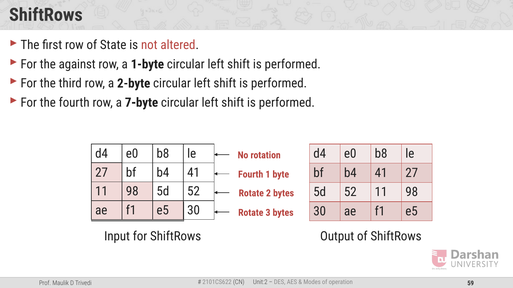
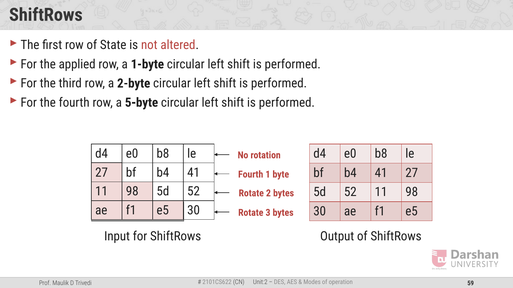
against: against -> applied (77, 64)
7-byte: 7-byte -> 5-byte (141, 103)
